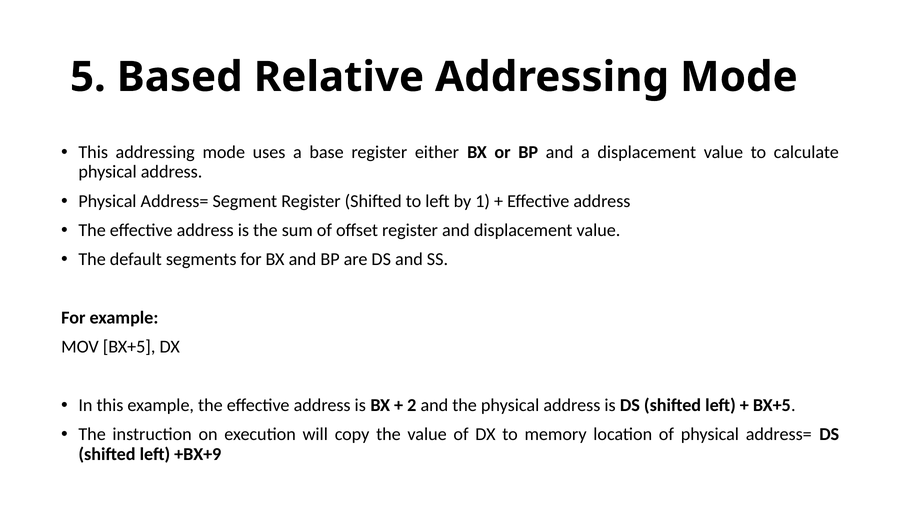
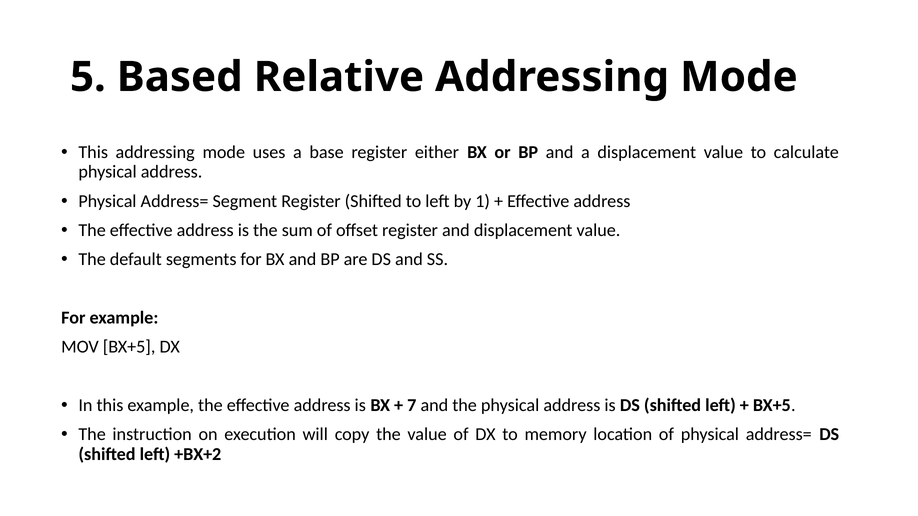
2: 2 -> 7 (412, 406)
+BX+9: +BX+9 -> +BX+2 (198, 454)
